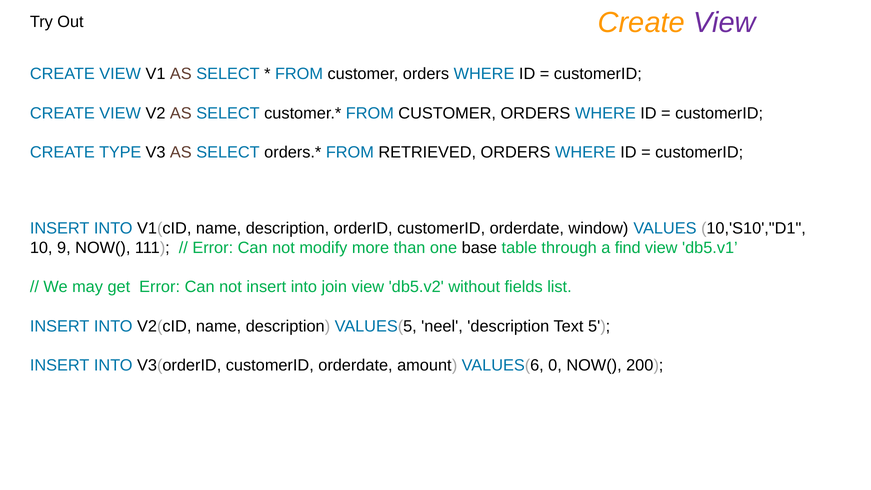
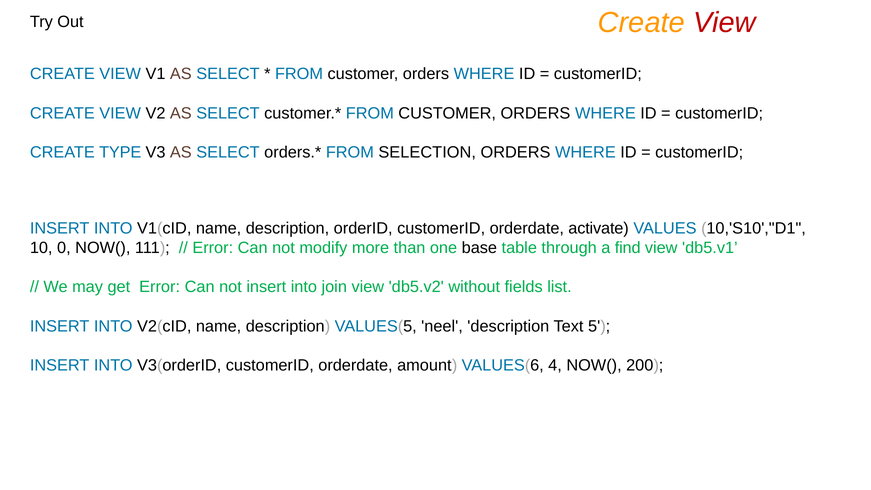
View colour: purple -> red (724, 23)
RETRIEVED: RETRIEVED -> SELECTION (427, 152)
window: window -> activate (599, 228)
9: 9 -> 0 (64, 248)
0: 0 -> 4 (555, 365)
